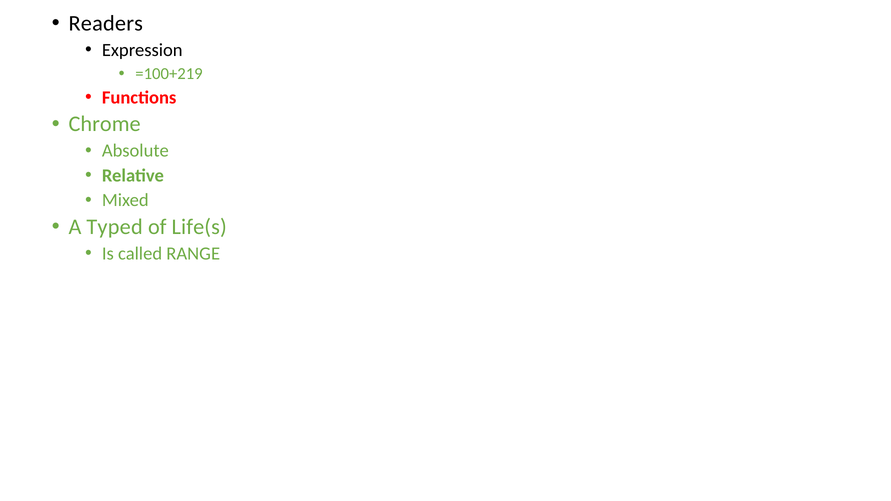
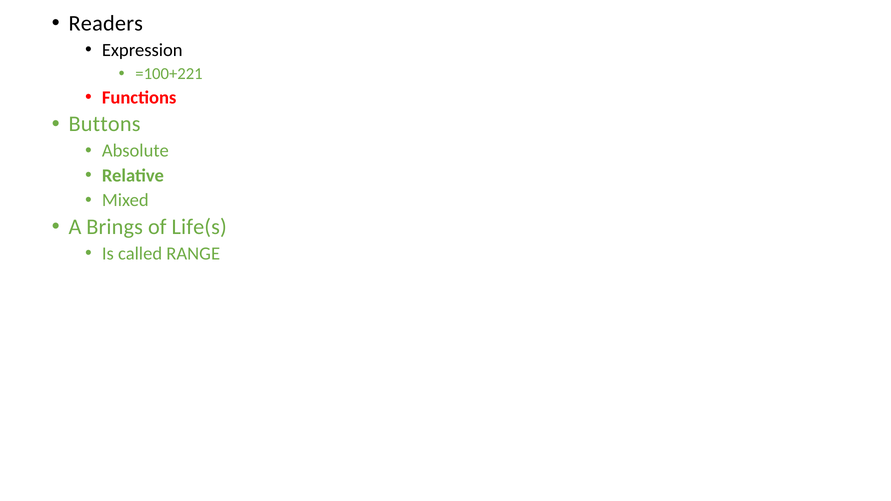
=100+219: =100+219 -> =100+221 (169, 74)
Chrome: Chrome -> Buttons (105, 124)
Typed: Typed -> Brings (115, 227)
